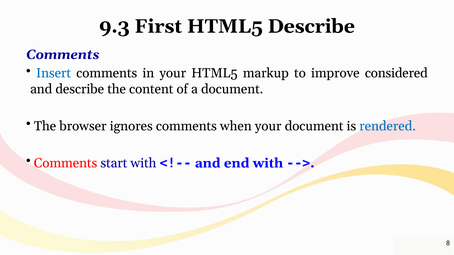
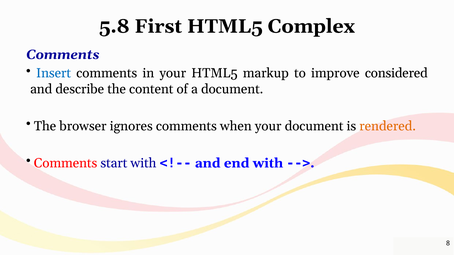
9.3: 9.3 -> 5.8 (114, 26)
HTML5 Describe: Describe -> Complex (311, 26)
rendered colour: blue -> orange (388, 126)
